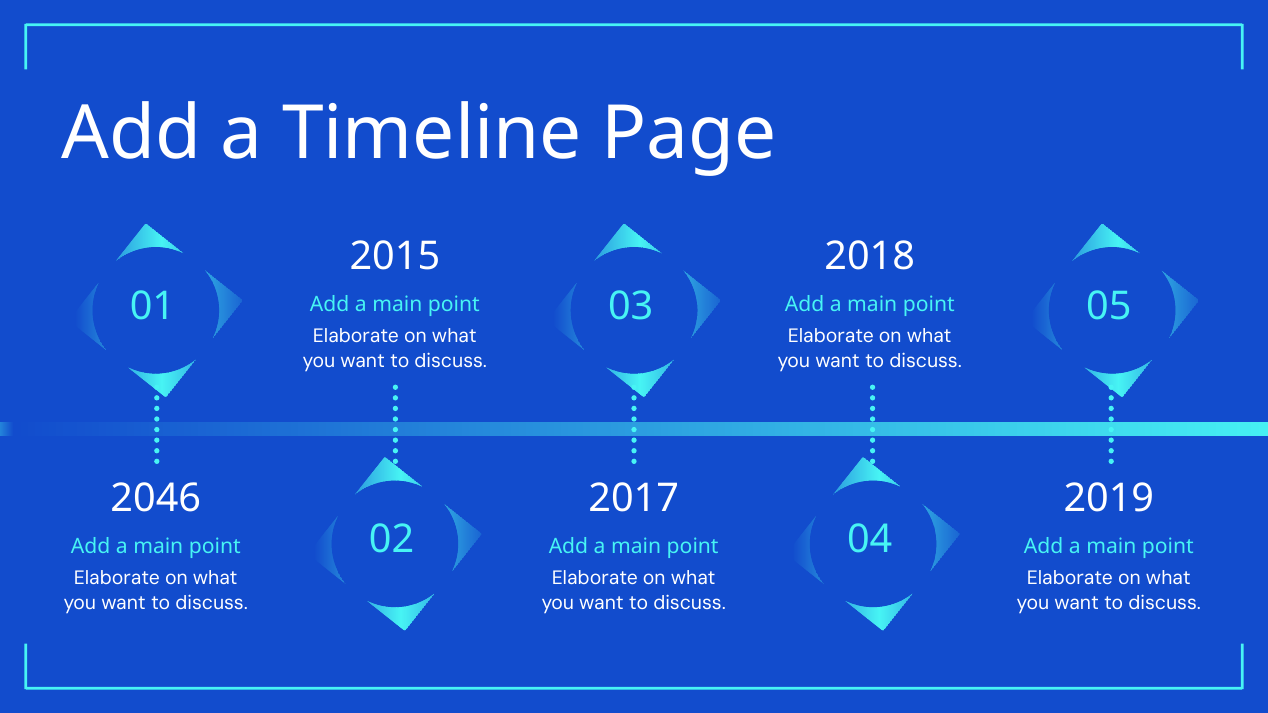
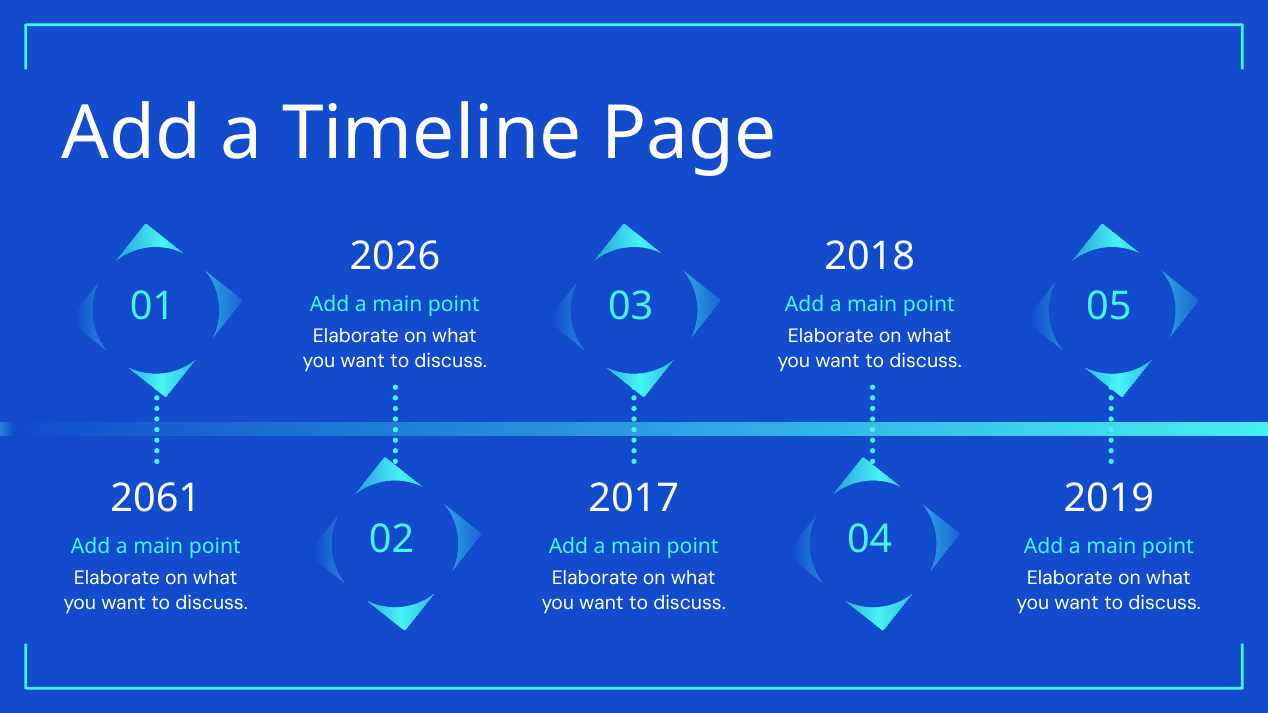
2015: 2015 -> 2026 (395, 256)
2046: 2046 -> 2061 (156, 499)
